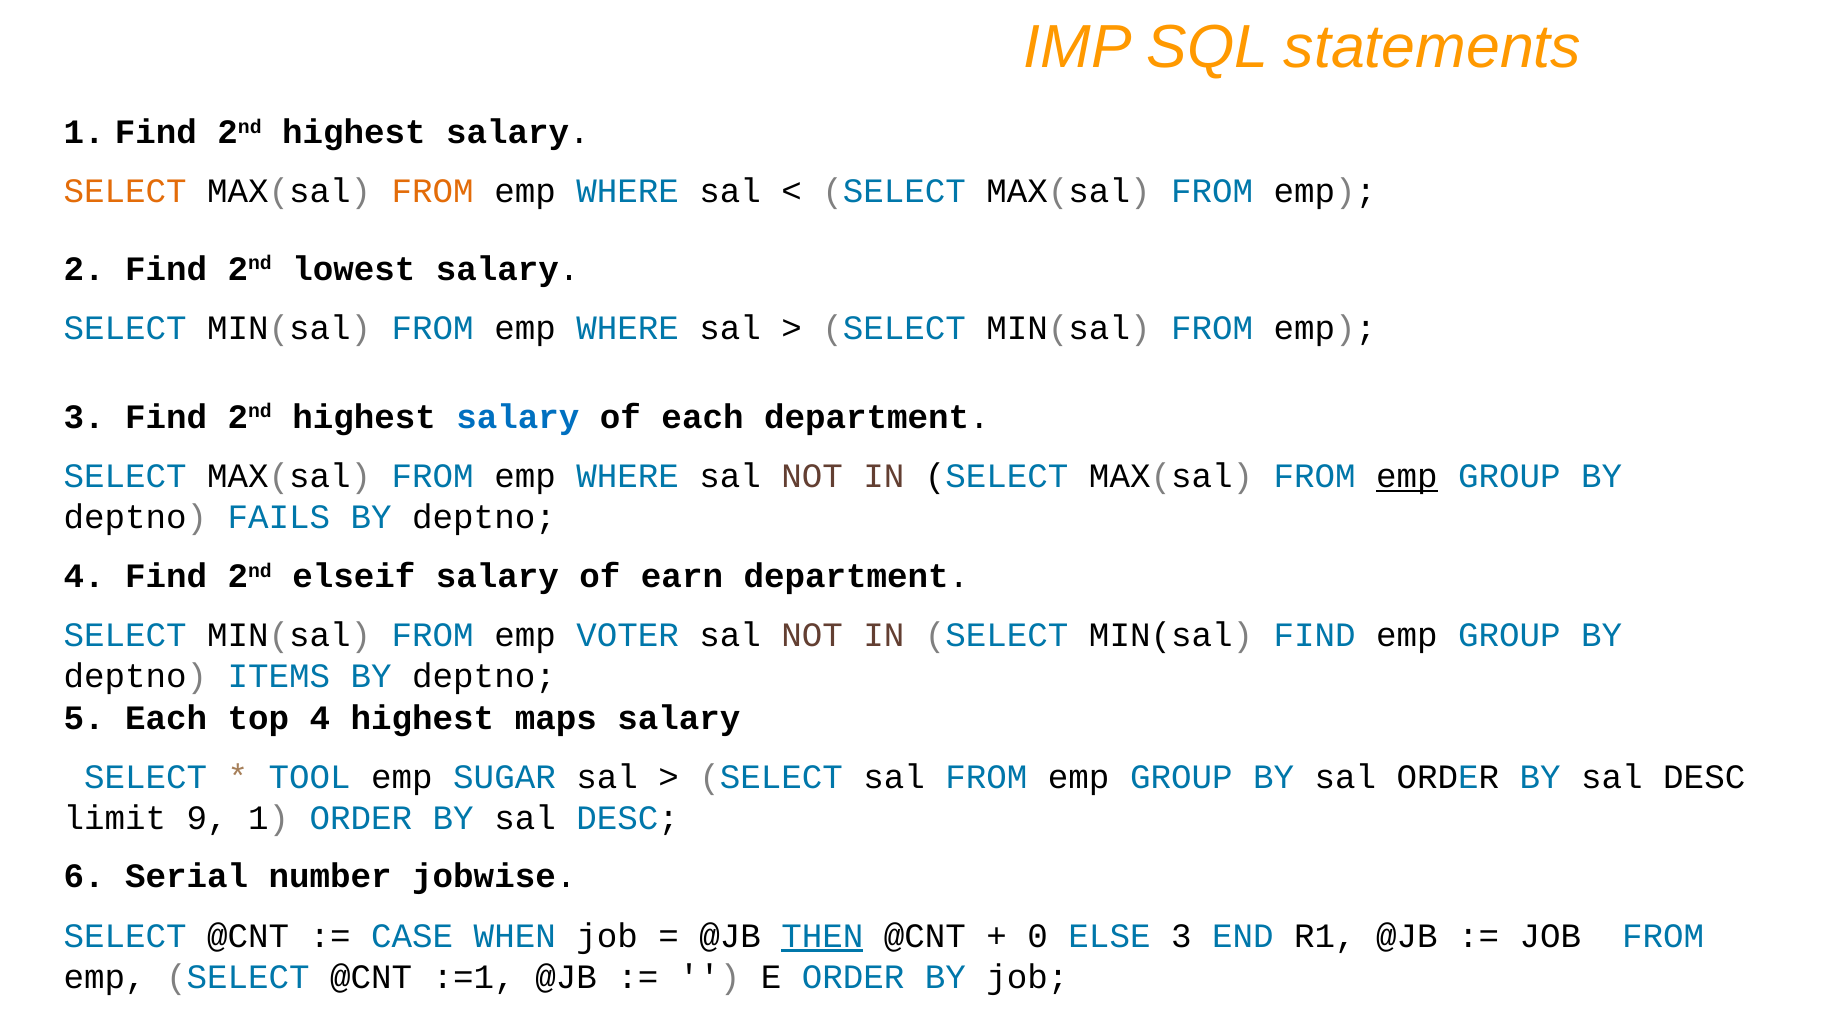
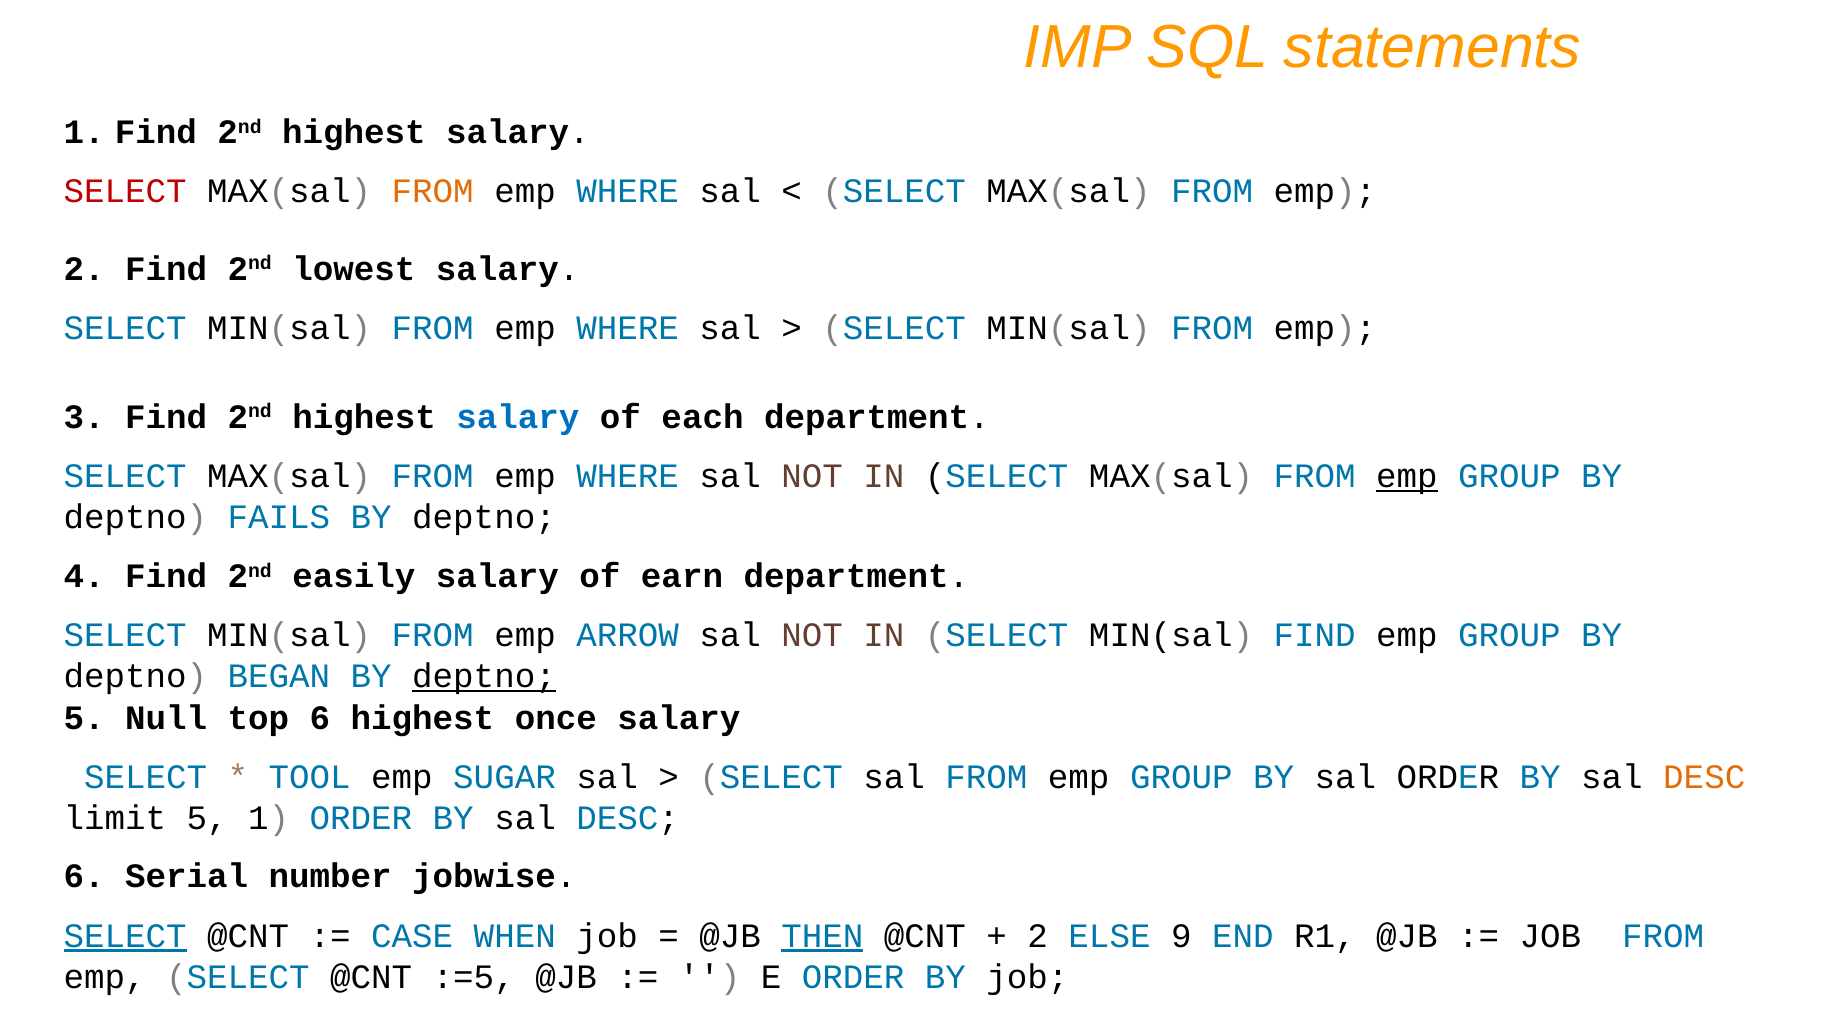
SELECT colour: orange -> red (125, 191)
elseif: elseif -> easily (354, 576)
VOTER: VOTER -> ARROW (628, 635)
ITEMS: ITEMS -> BEGAN (279, 676)
deptno underline: none -> present (484, 676)
5 Each: Each -> Null (166, 718)
top 4: 4 -> 6 (320, 718)
maps: maps -> once (556, 718)
DESC colour: black -> orange (1704, 777)
limit 9: 9 -> 5 (207, 818)
SELECT underline: none -> present (125, 935)
0: 0 -> 2 (1038, 935)
ELSE 3: 3 -> 9 (1181, 935)
:=1: :=1 -> :=5 (474, 976)
